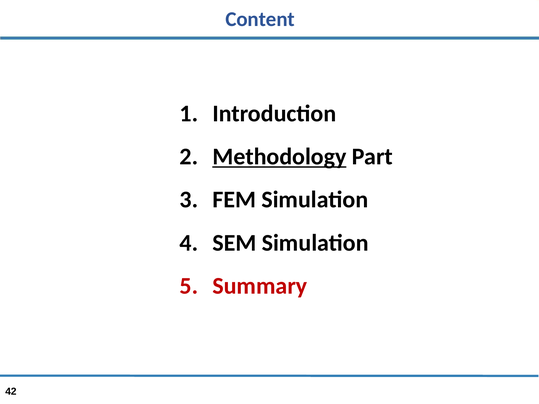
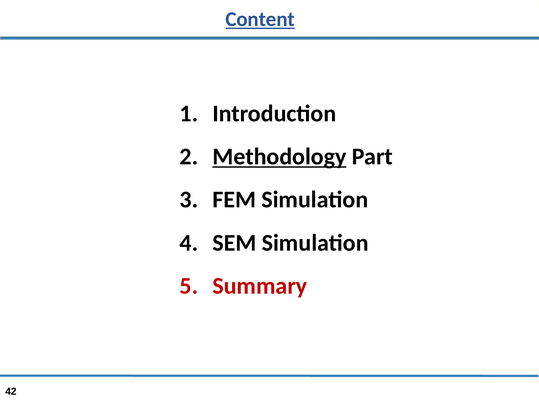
Content underline: none -> present (260, 19)
